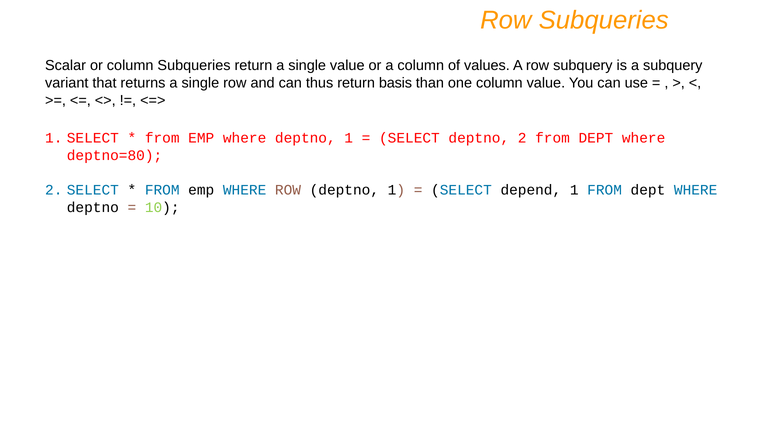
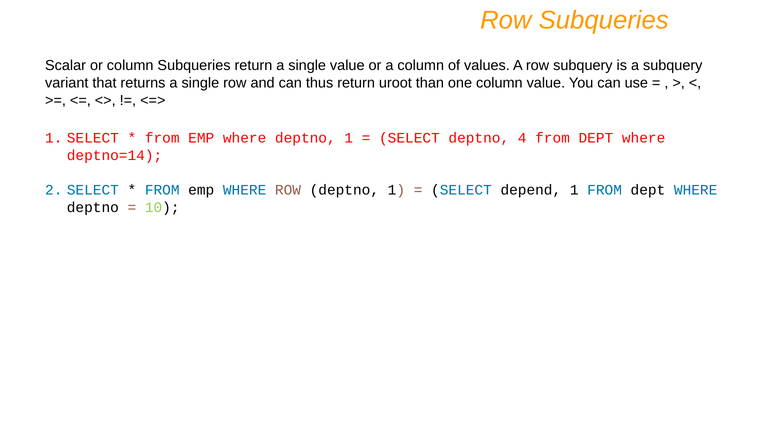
basis: basis -> uroot (395, 83)
deptno 2: 2 -> 4 (522, 138)
deptno=80: deptno=80 -> deptno=14 (115, 155)
